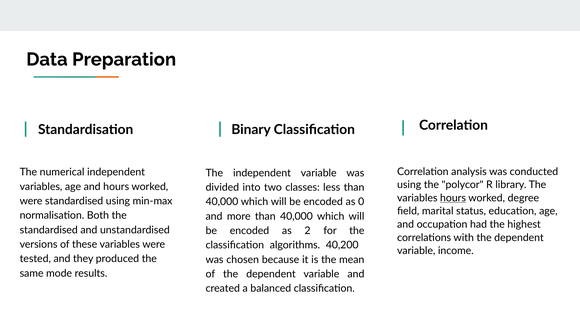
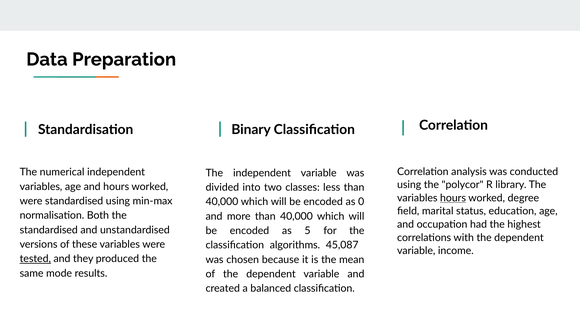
2: 2 -> 5 (308, 231)
40,200: 40,200 -> 45,087 (342, 245)
tested underline: none -> present (35, 259)
